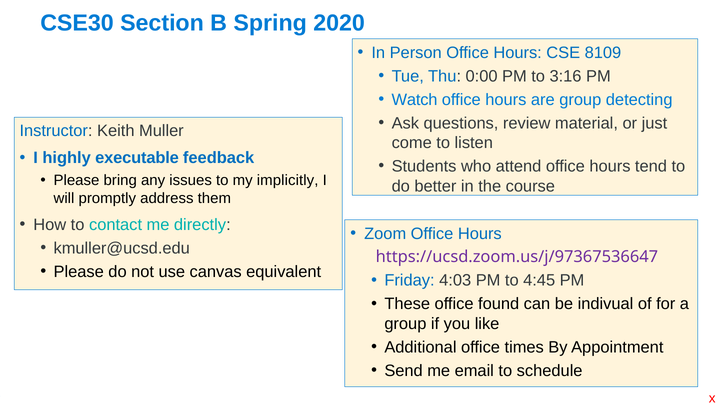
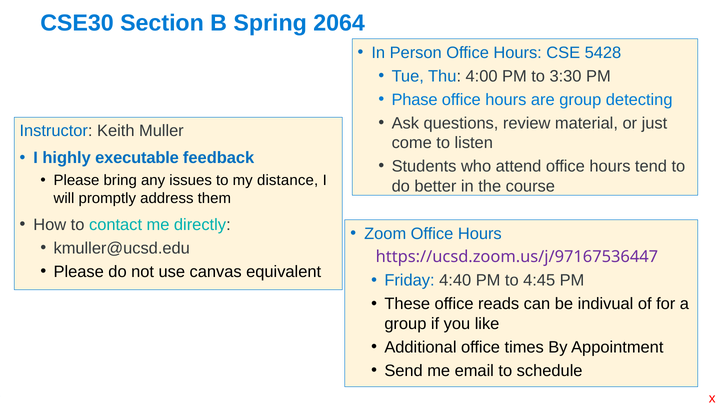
2020: 2020 -> 2064 (339, 23)
8109: 8109 -> 5428 (603, 53)
0:00: 0:00 -> 4:00 (482, 76)
3:16: 3:16 -> 3:30 (566, 76)
Watch: Watch -> Phase (415, 100)
implicitly: implicitly -> distance (288, 181)
https://ucsd.zoom.us/j/97367536647: https://ucsd.zoom.us/j/97367536647 -> https://ucsd.zoom.us/j/97167536447 (517, 257)
4:03: 4:03 -> 4:40 (455, 281)
found: found -> reads (499, 304)
